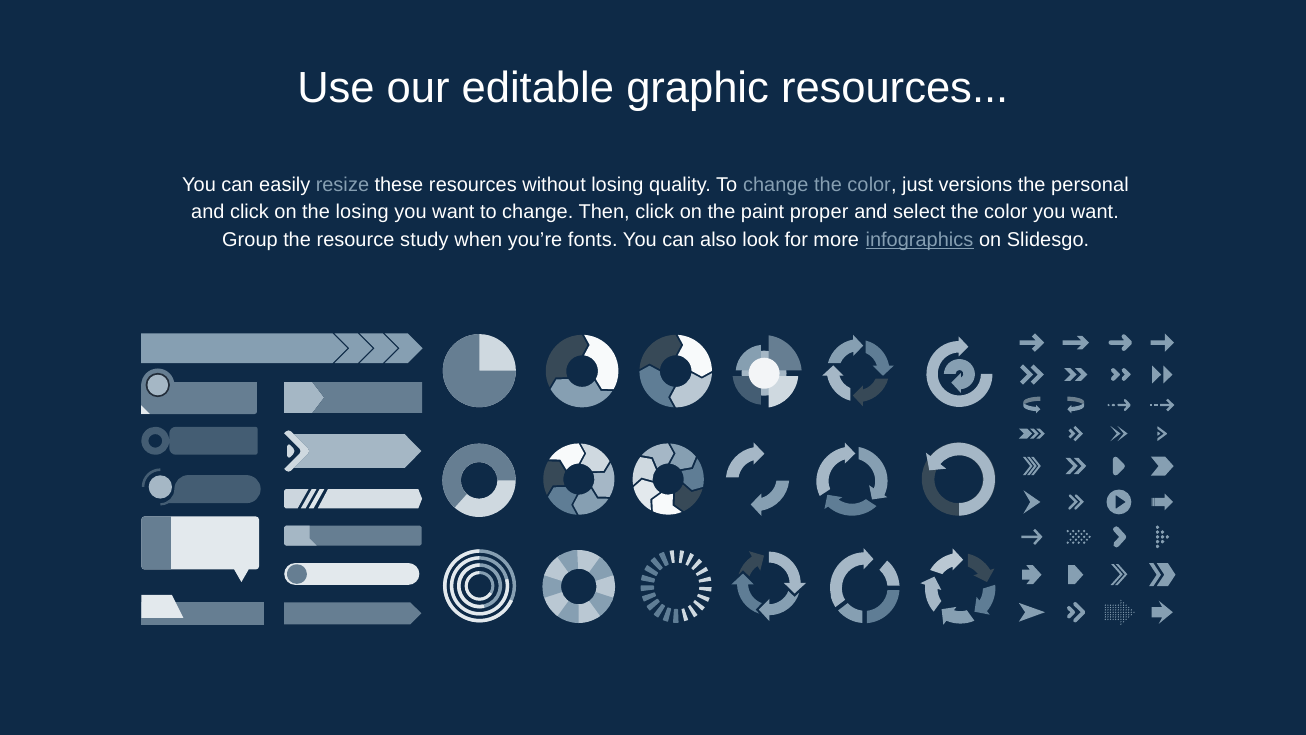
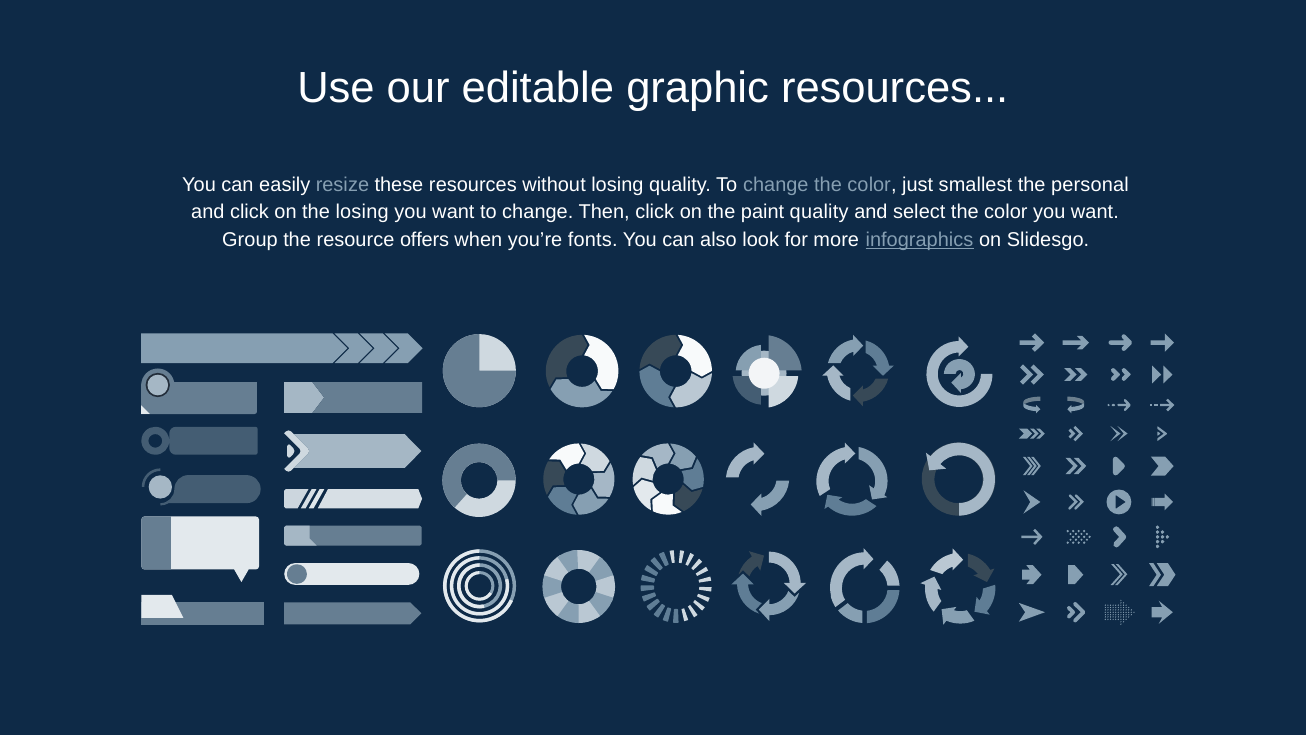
versions: versions -> smallest (975, 185)
paint proper: proper -> quality (819, 212)
study: study -> offers (425, 240)
